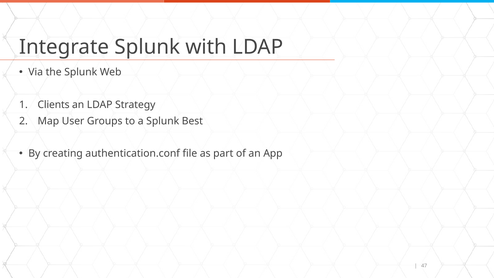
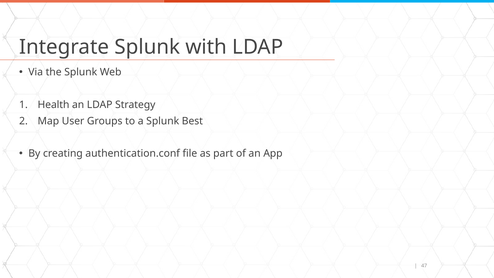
Clients: Clients -> Health (54, 105)
